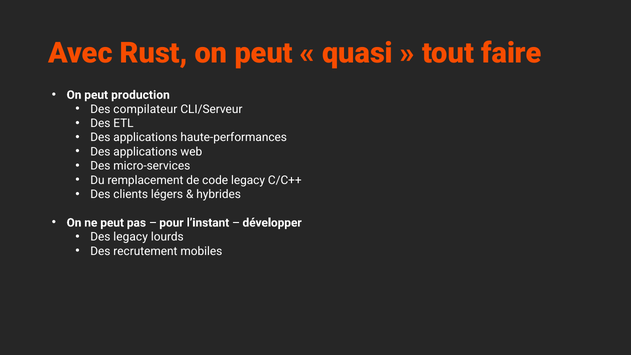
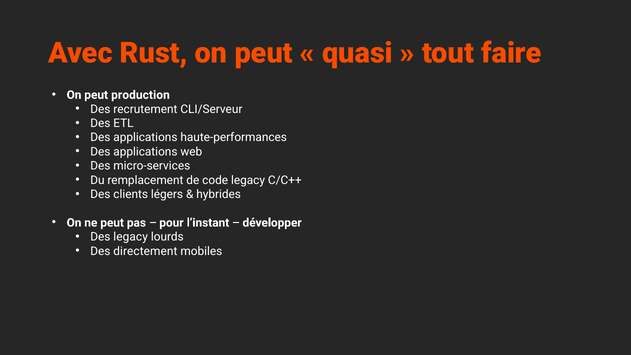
compilateur: compilateur -> recrutement (145, 109)
recrutement: recrutement -> directement (145, 251)
